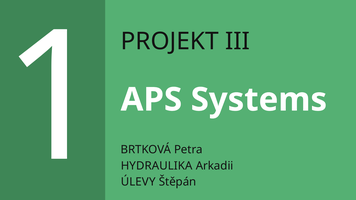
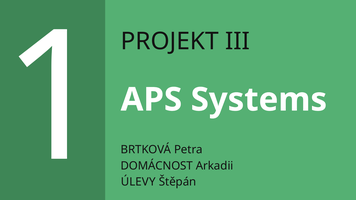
HYDRAULIKA: HYDRAULIKA -> DOMÁCNOST (157, 166)
